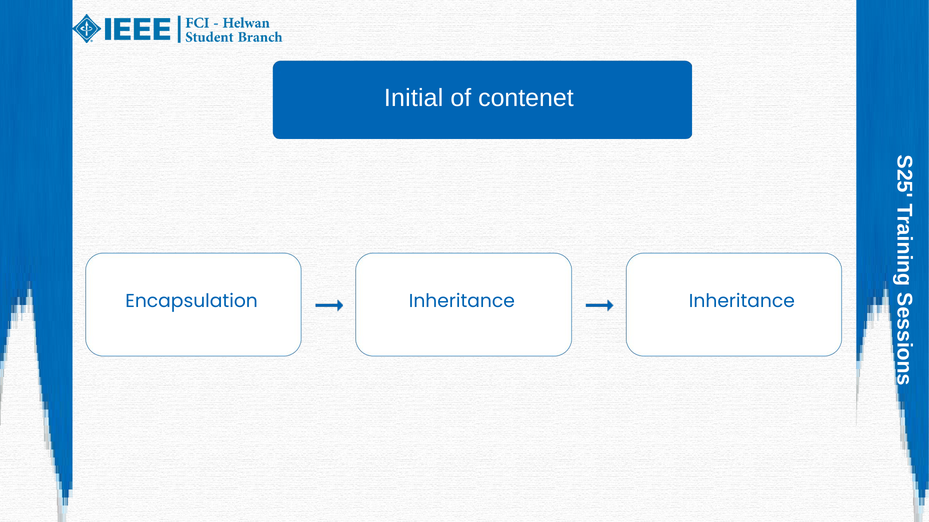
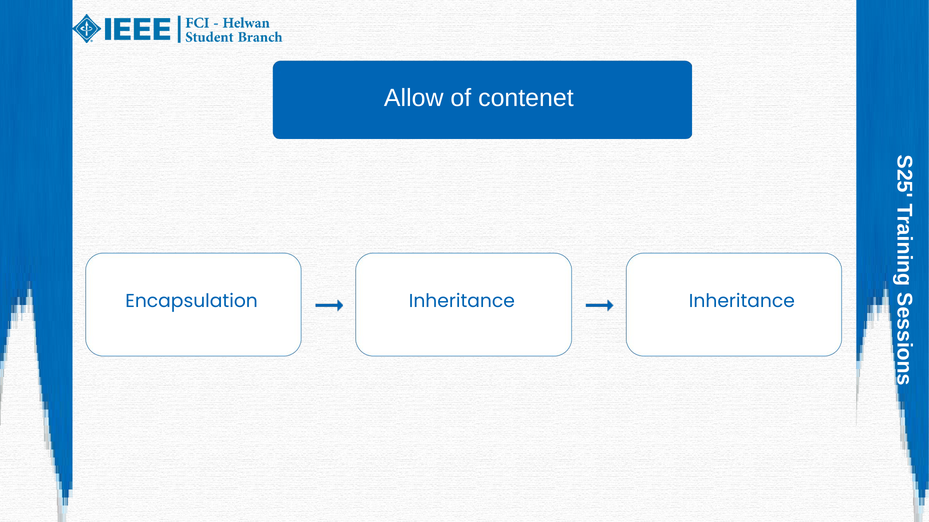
Initial: Initial -> Allow (414, 98)
